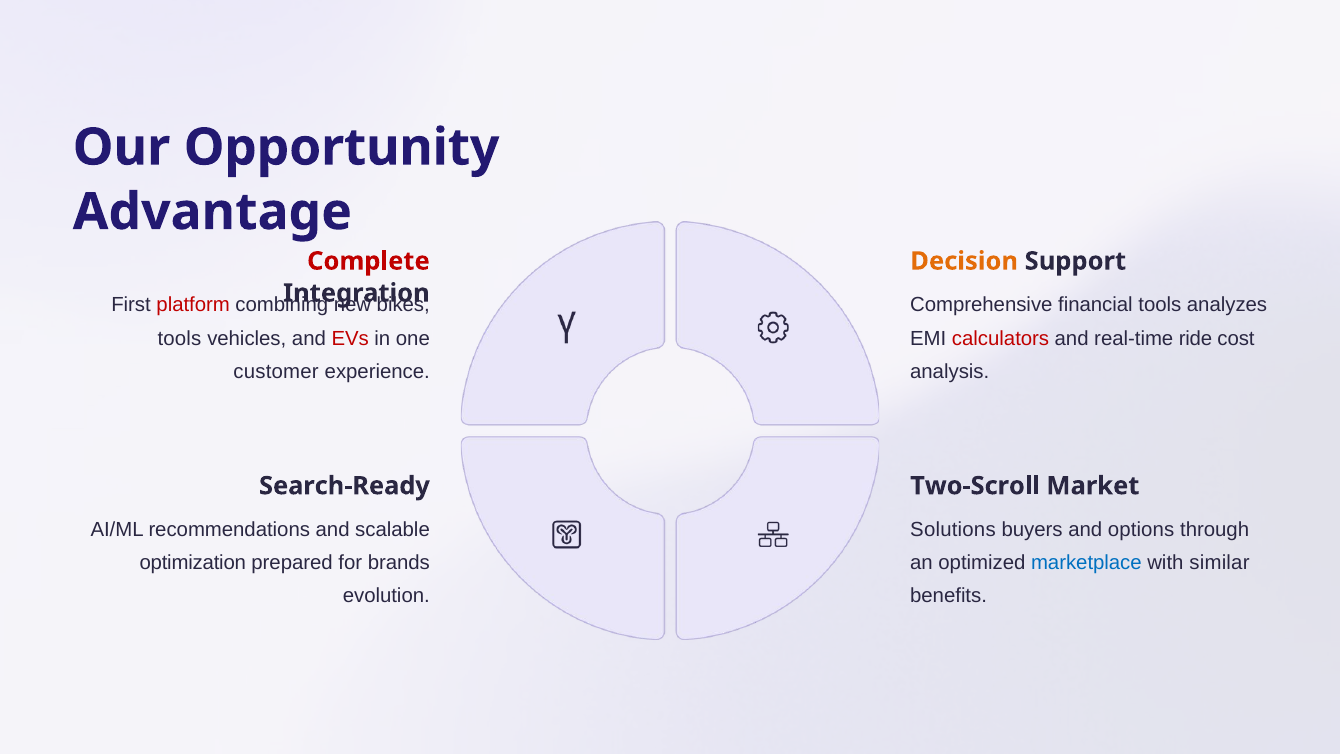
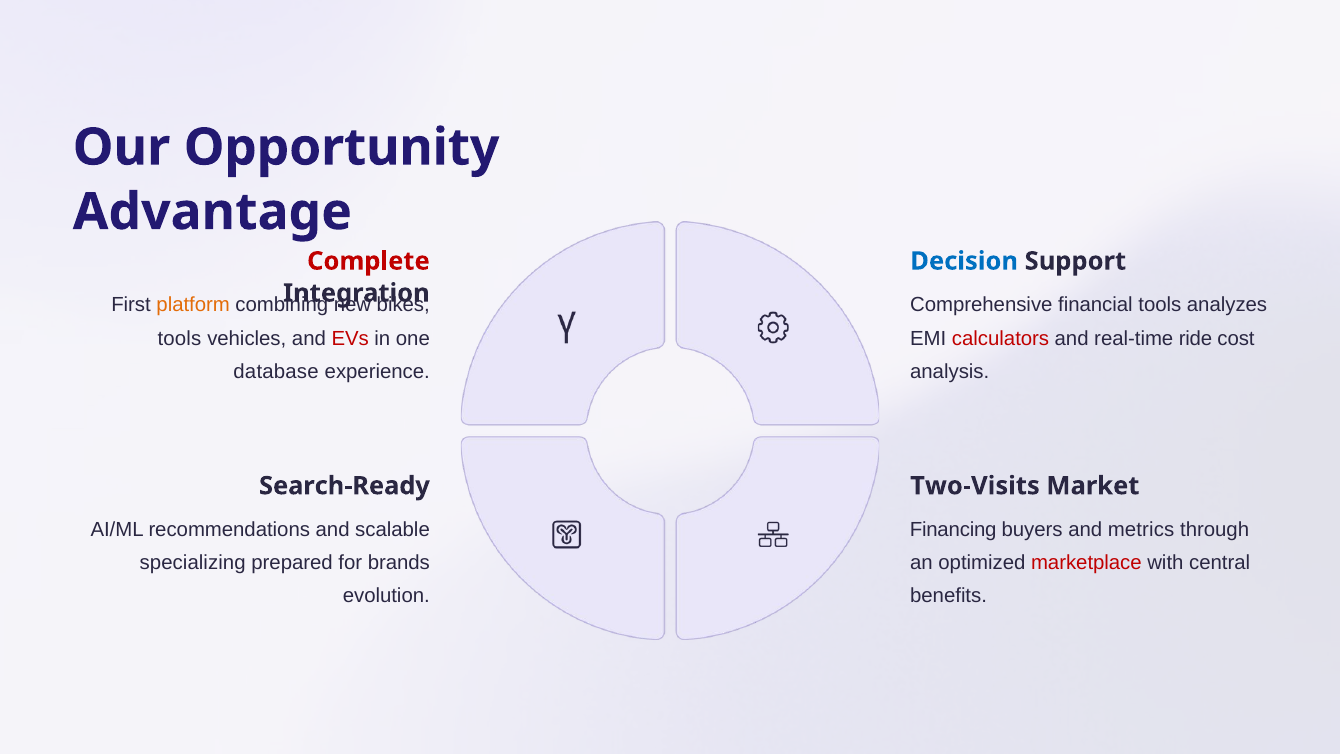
Decision colour: orange -> blue (964, 261)
platform colour: red -> orange (193, 305)
customer: customer -> database (276, 371)
Two-Scroll: Two-Scroll -> Two-Visits (975, 486)
Solutions: Solutions -> Financing (953, 530)
options: options -> metrics (1141, 530)
optimization: optimization -> specializing (193, 563)
marketplace colour: blue -> red (1086, 563)
similar: similar -> central (1220, 563)
